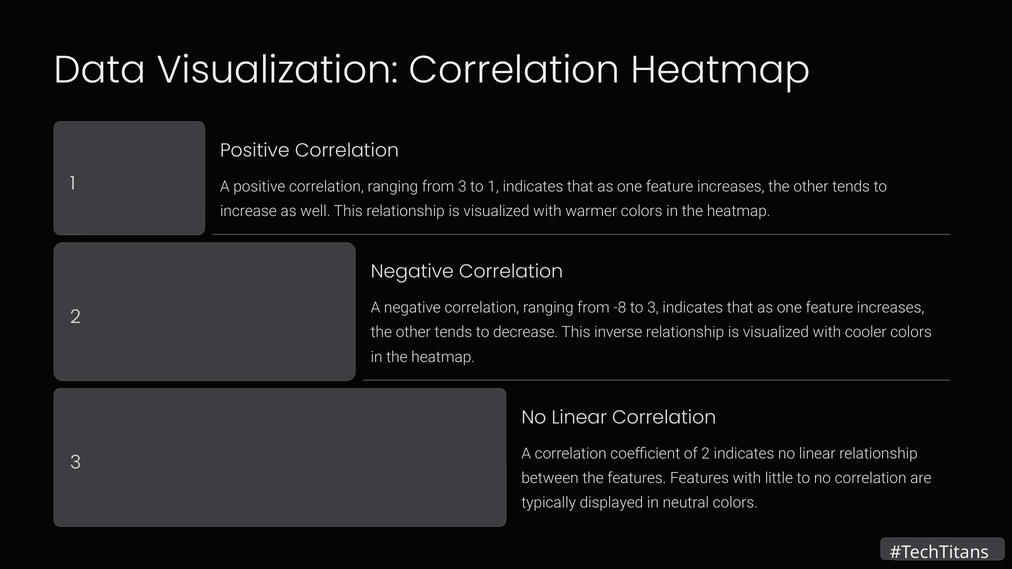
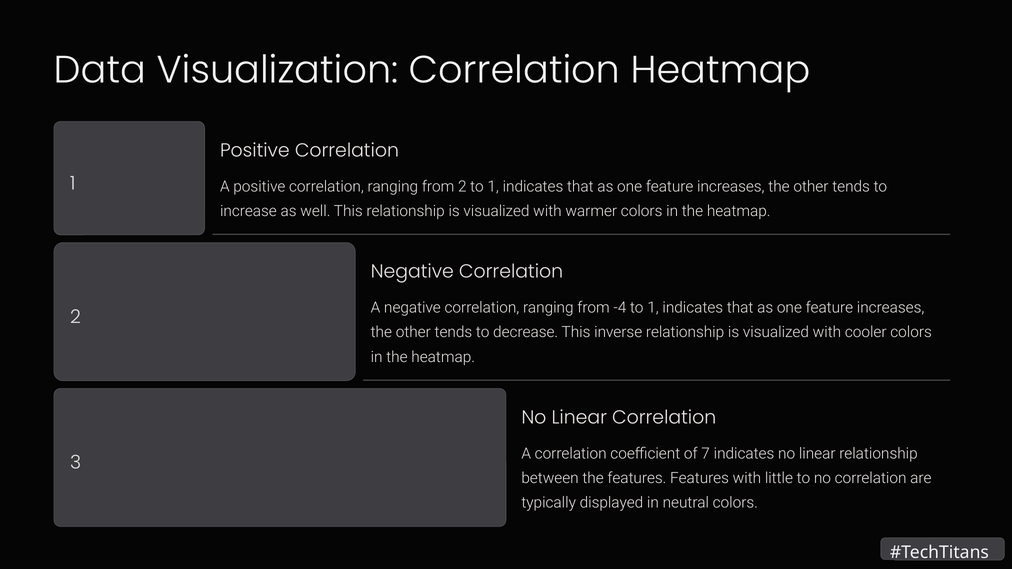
from 3: 3 -> 2 (462, 187)
-8: -8 -> -4 (620, 308)
3: 3 -> 1 (653, 308)
of 2: 2 -> 7 (706, 454)
